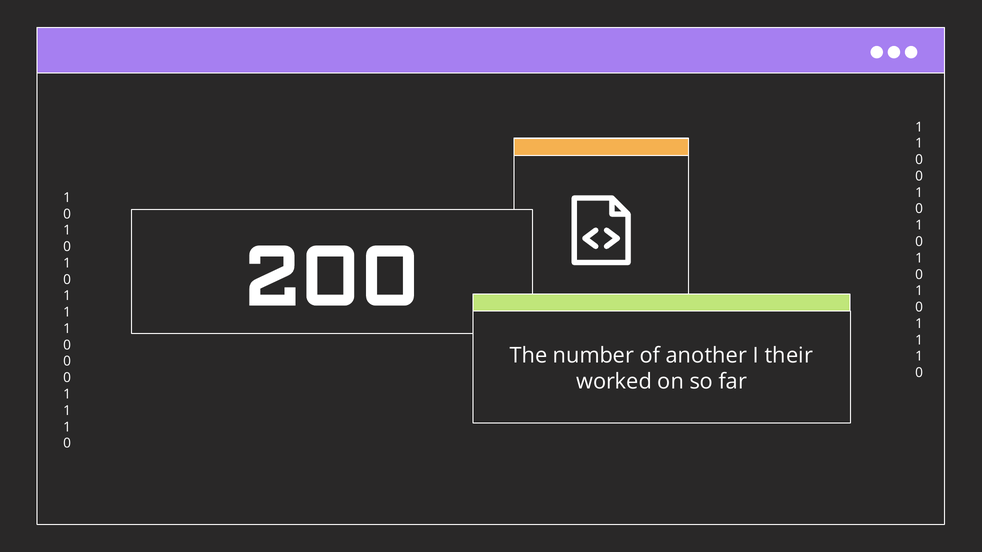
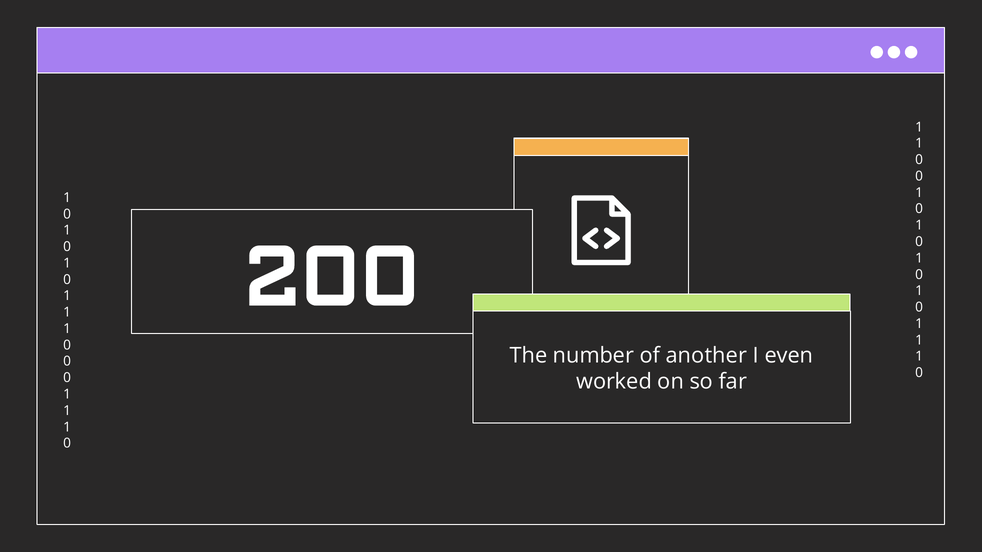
their: their -> even (789, 356)
